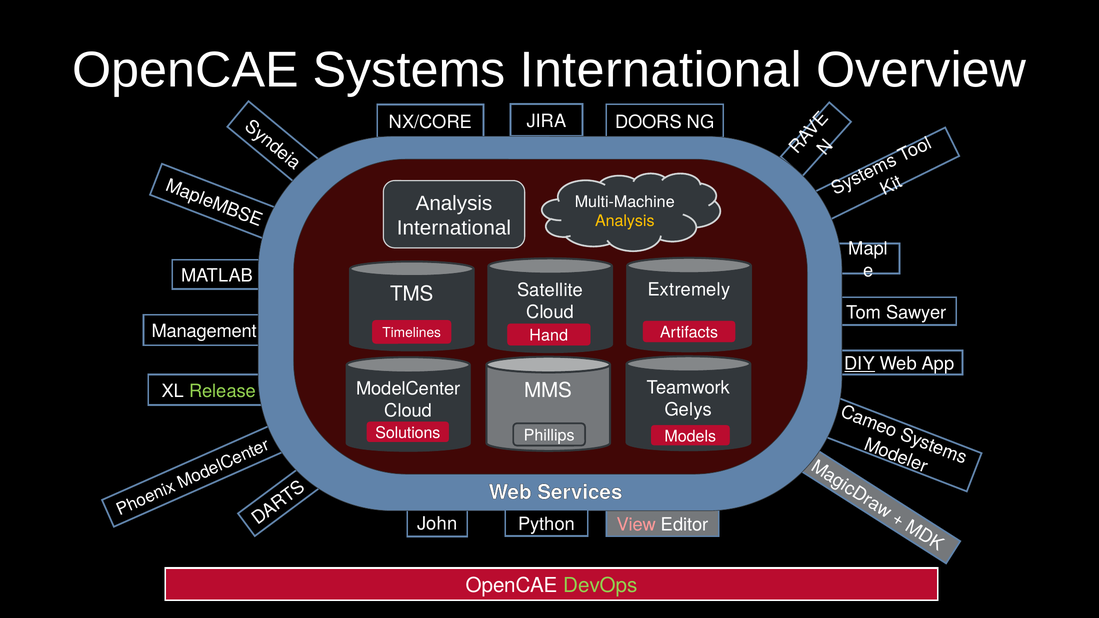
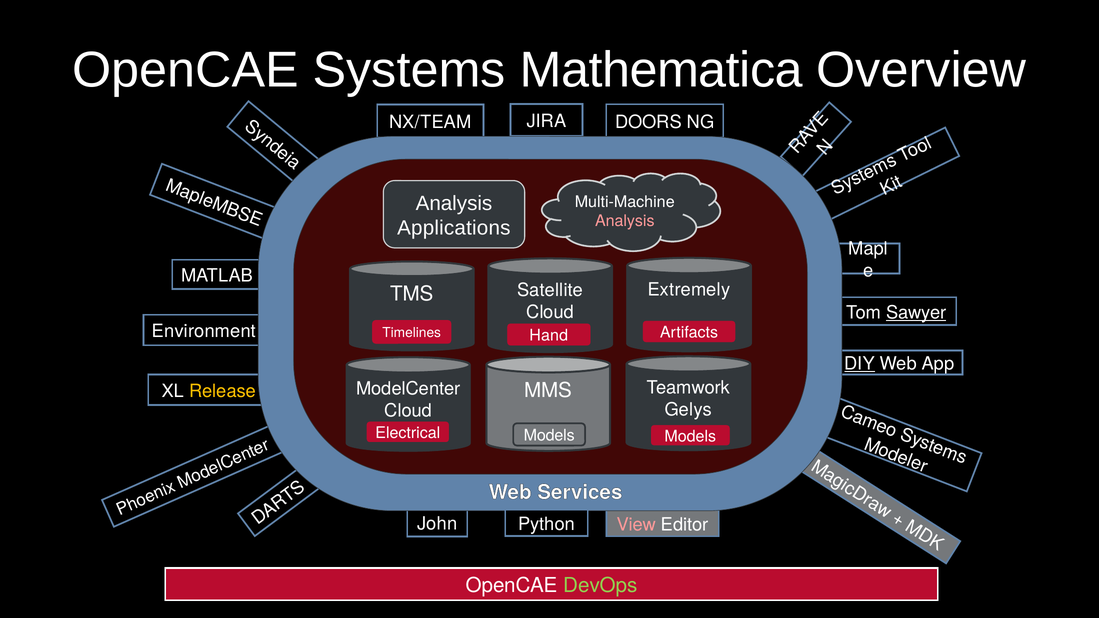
Systems International: International -> Mathematica (661, 70)
NX/CORE: NX/CORE -> NX/TEAM (430, 122)
Analysis colour: yellow -> pink (625, 221)
International: International -> Applications (454, 228)
Sawyer underline: none -> present (916, 313)
Management: Management -> Environment (204, 331)
Release colour: light green -> yellow (223, 391)
Solutions: Solutions -> Electrical (408, 433)
Phillips: Phillips -> Models (549, 436)
